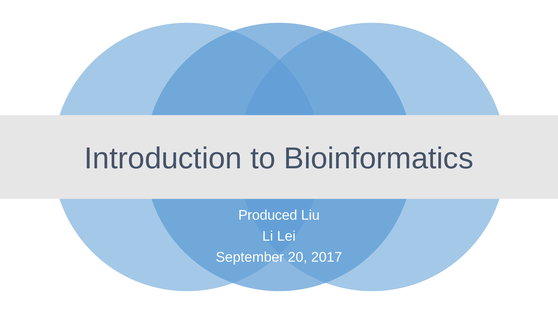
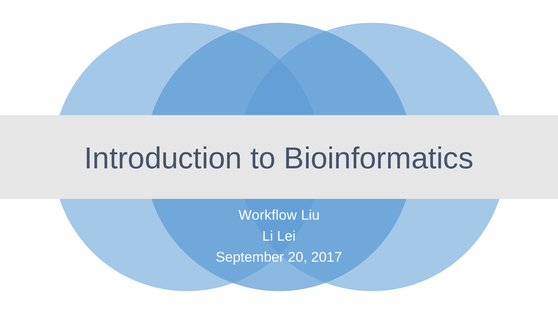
Produced: Produced -> Workflow (268, 215)
